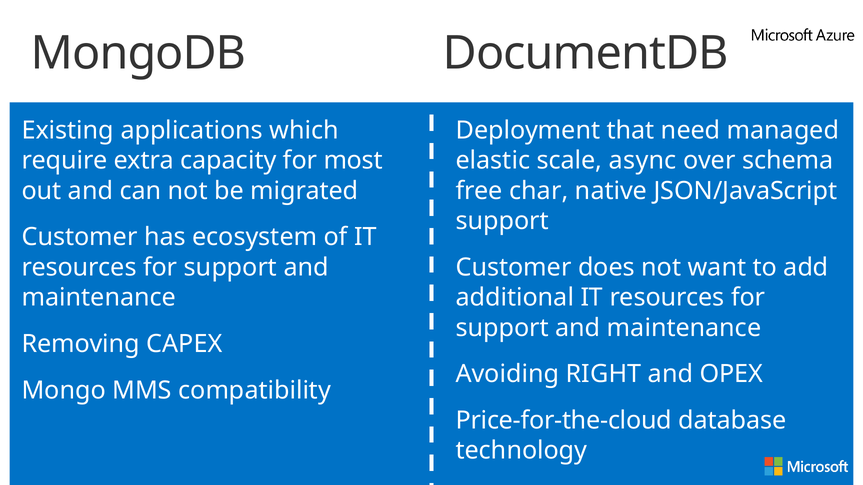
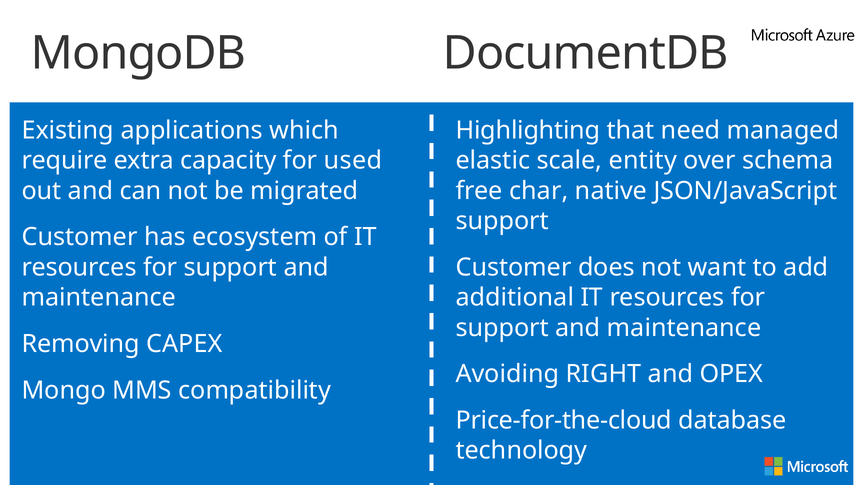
Deployment: Deployment -> Highlighting (528, 131)
most: most -> used (353, 161)
async: async -> entity (643, 161)
